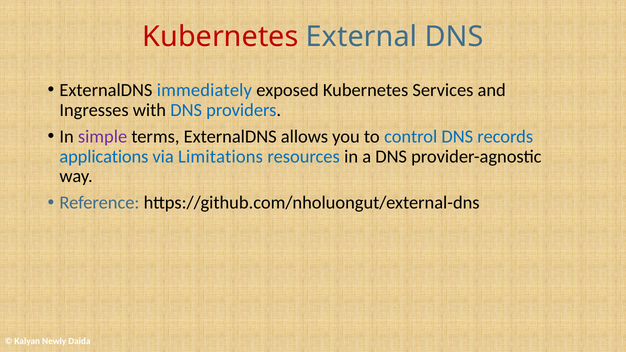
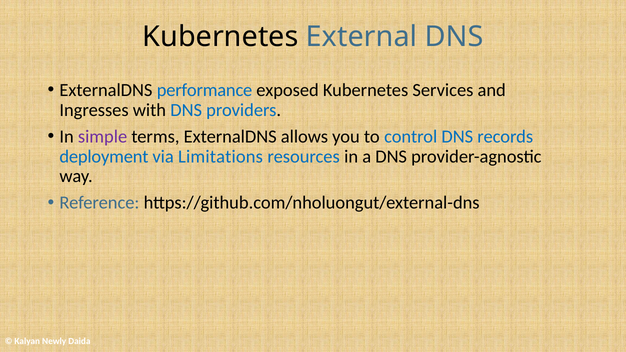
Kubernetes colour: red -> black (220, 37)
immediately: immediately -> performance (205, 90)
applications: applications -> deployment (104, 157)
